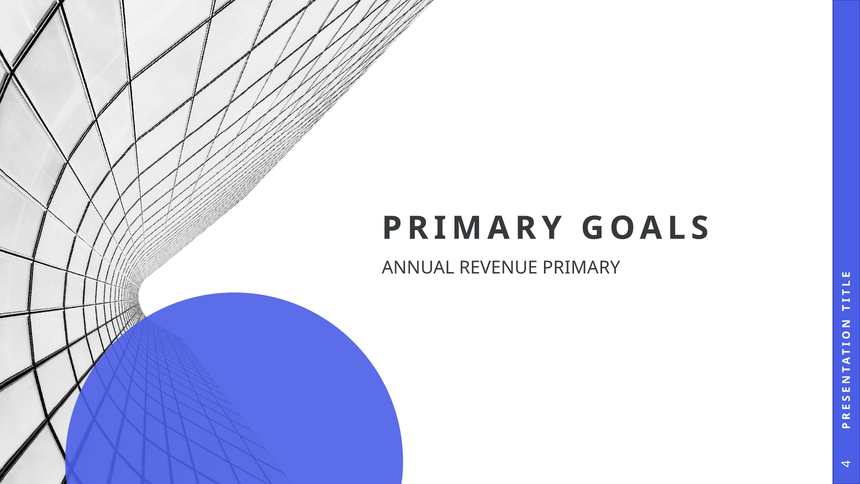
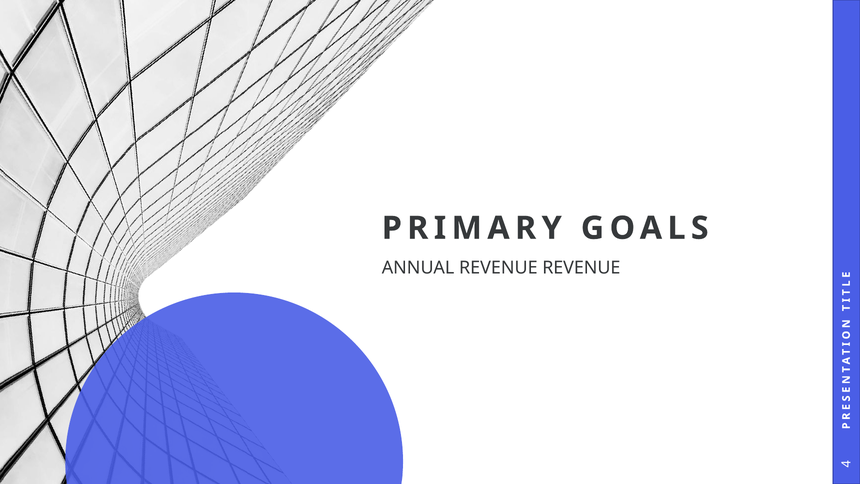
REVENUE PRIMARY: PRIMARY -> REVENUE (581, 267)
